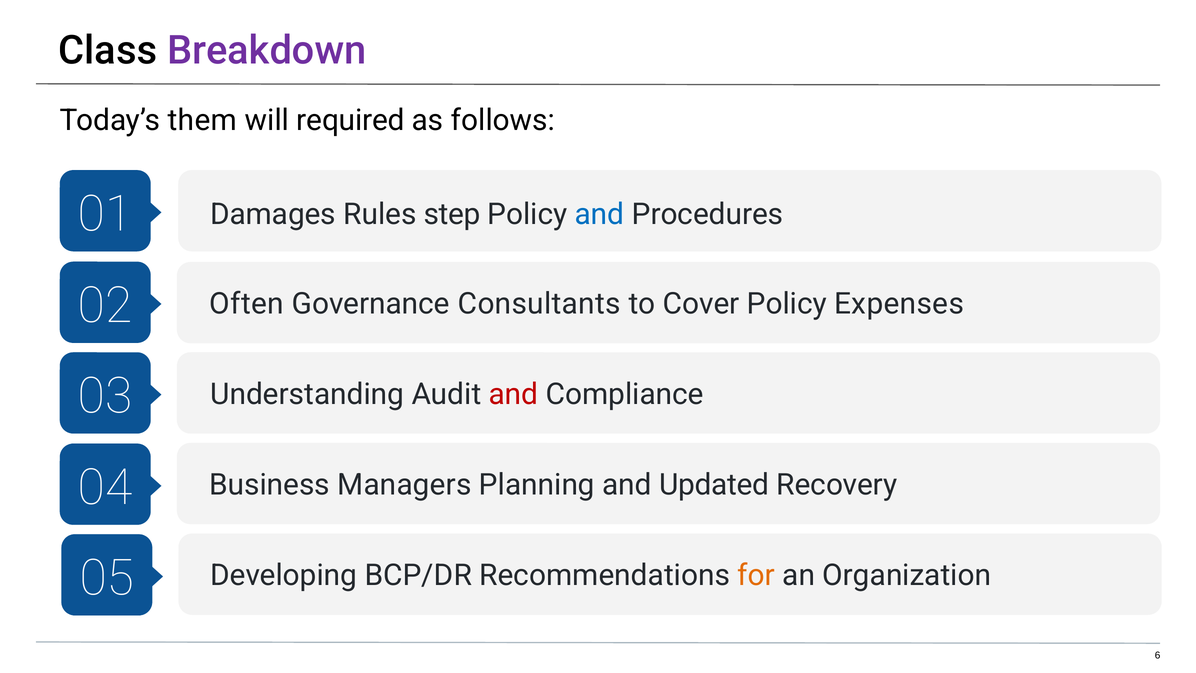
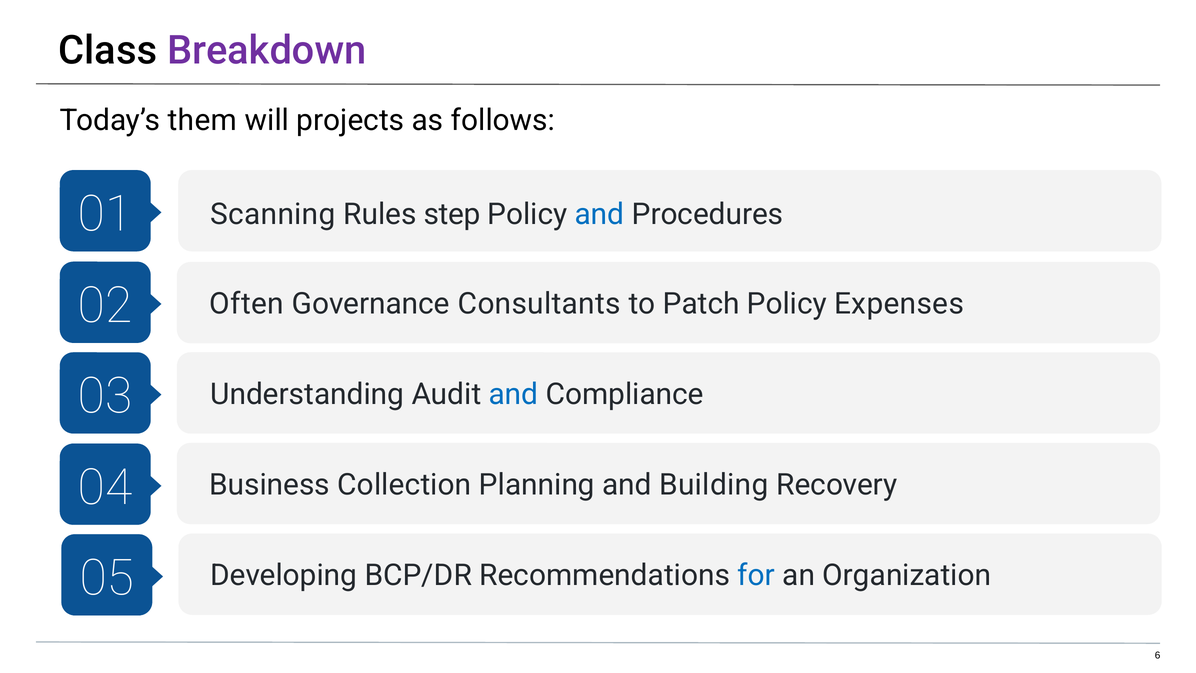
required: required -> projects (350, 120)
Damages: Damages -> Scanning (273, 214)
Cover: Cover -> Patch (701, 304)
and colour: red -> blue (513, 394)
Managers: Managers -> Collection (404, 485)
Updated: Updated -> Building (714, 485)
for colour: orange -> blue (756, 575)
